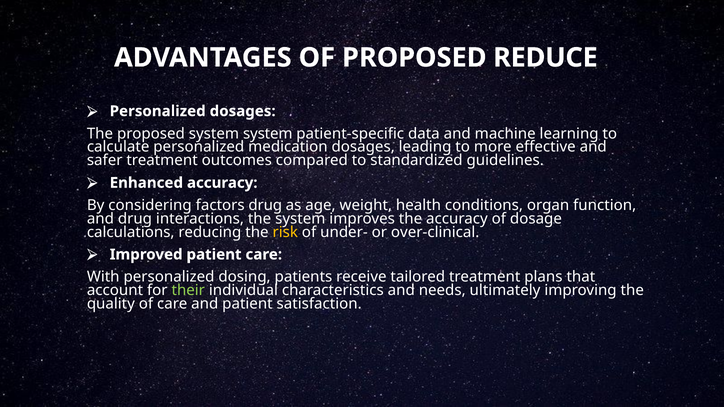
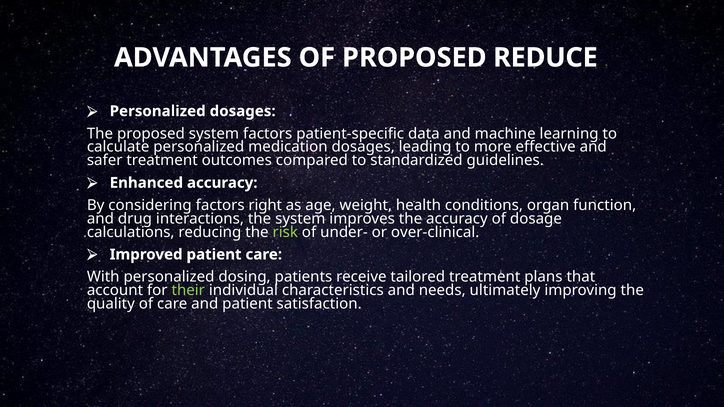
system system: system -> factors (268, 134)
factors drug: drug -> right (265, 205)
risk colour: yellow -> light green (285, 232)
